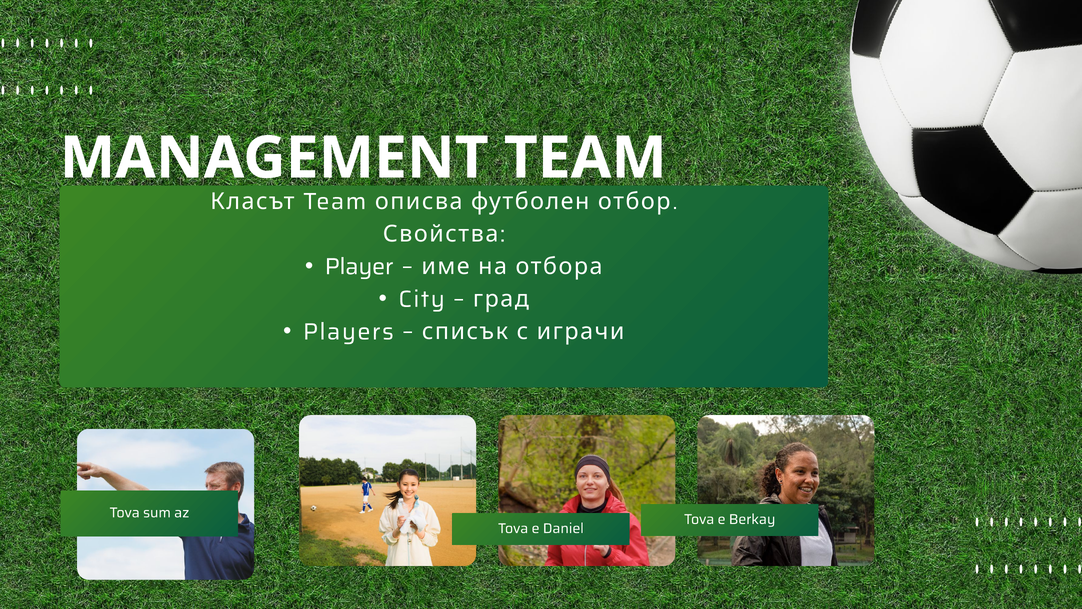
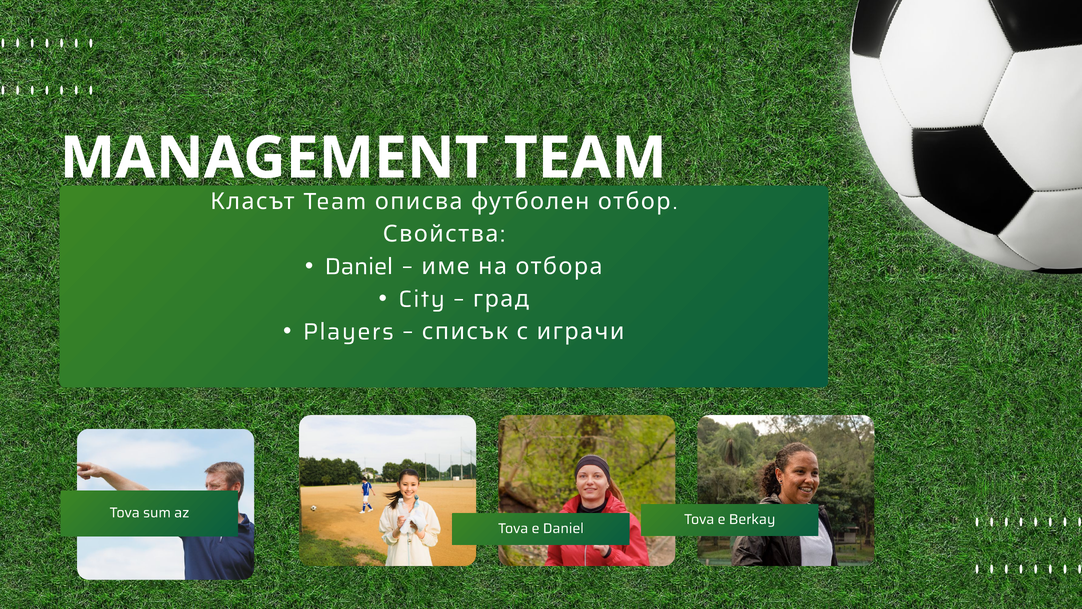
Player: Player -> Daniel (359, 266)
